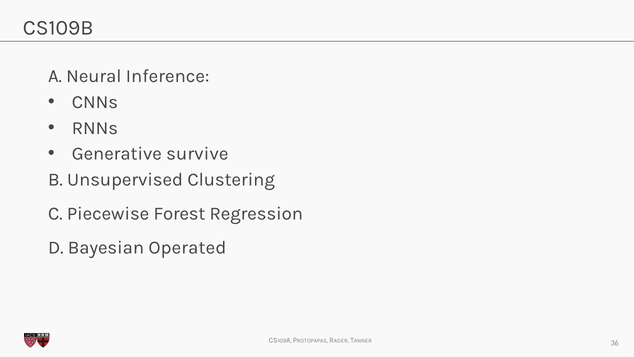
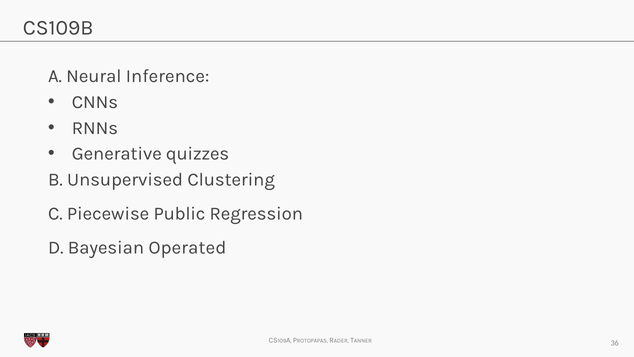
survive: survive -> quizzes (198, 154)
Forest: Forest -> Public (179, 213)
